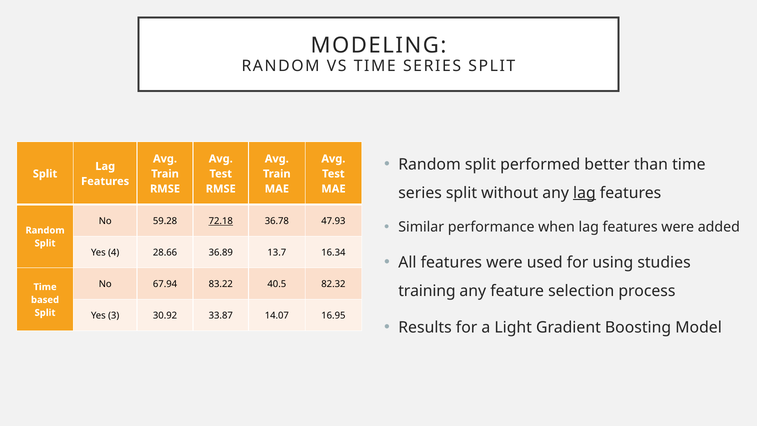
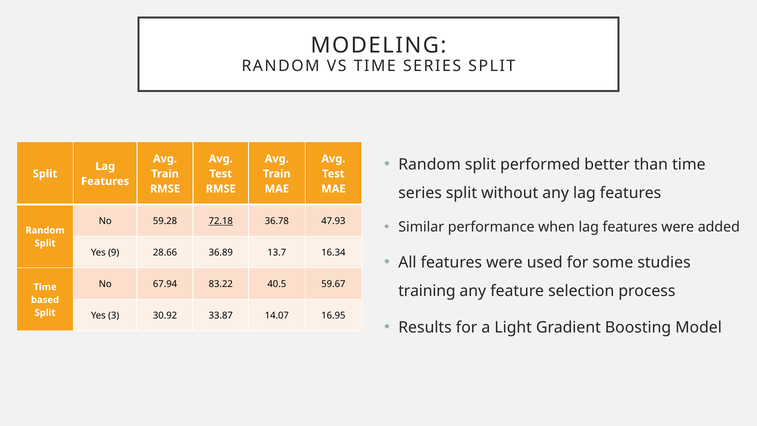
lag underline: present -> none (584, 193)
4: 4 -> 9 (114, 252)
using: using -> some (613, 263)
82.32: 82.32 -> 59.67 (333, 284)
